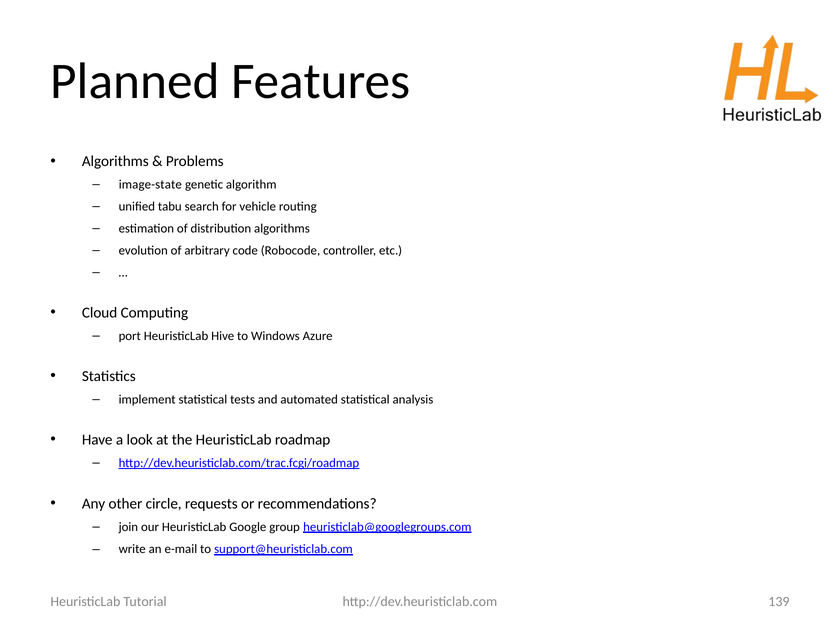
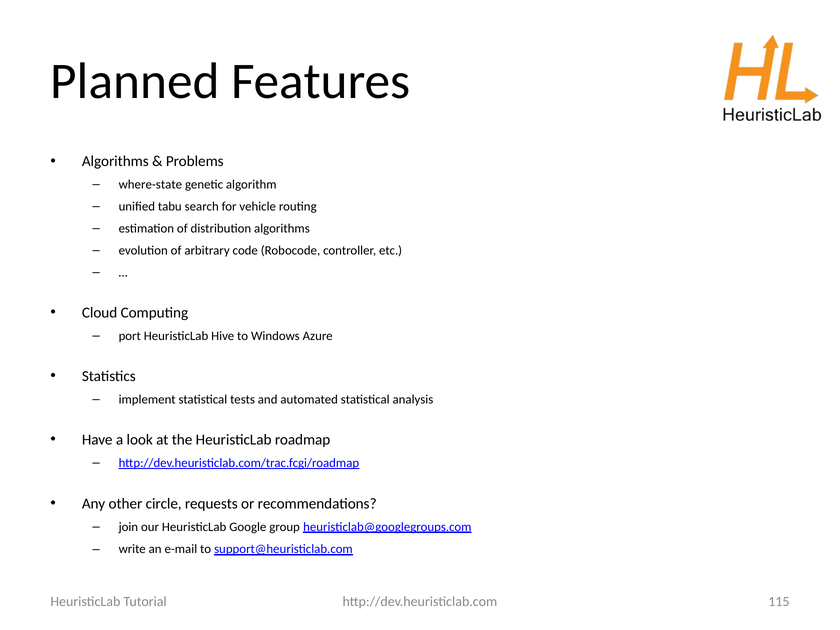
image-state: image-state -> where-state (150, 185)
139: 139 -> 115 (779, 602)
